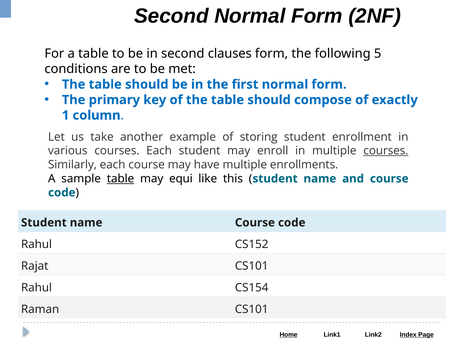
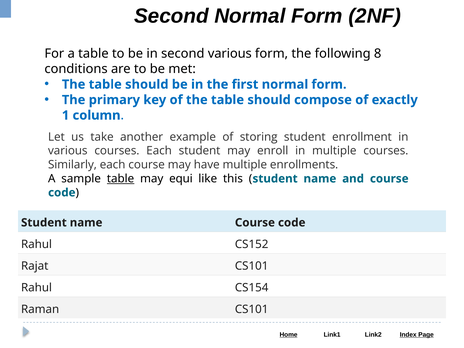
second clauses: clauses -> various (230, 53)
5: 5 -> 8 (378, 53)
courses underline: present -> none (386, 151)
